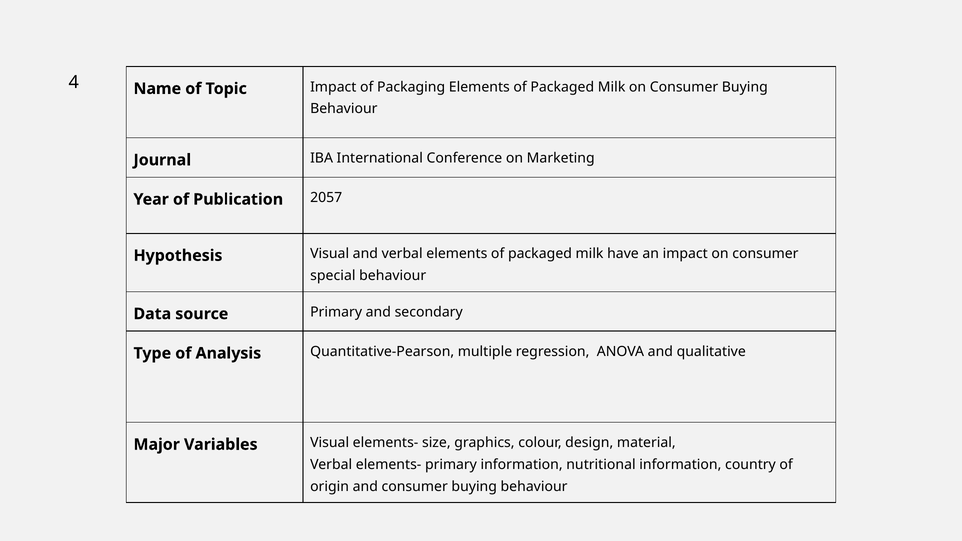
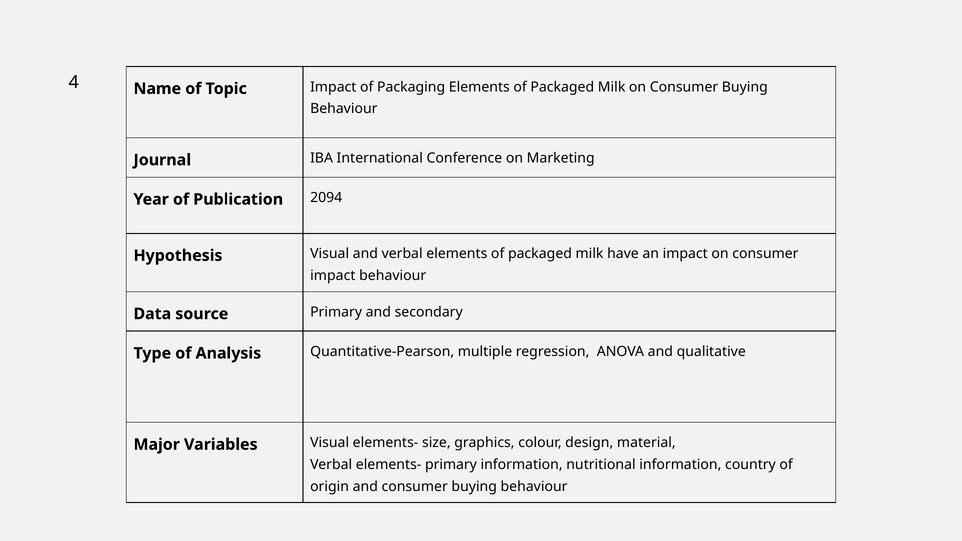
2057: 2057 -> 2094 (326, 198)
special: special -> impact (333, 276)
